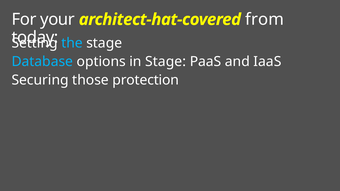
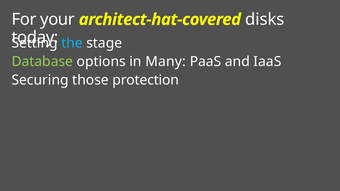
from: from -> disks (265, 20)
Database colour: light blue -> light green (42, 62)
in Stage: Stage -> Many (166, 62)
